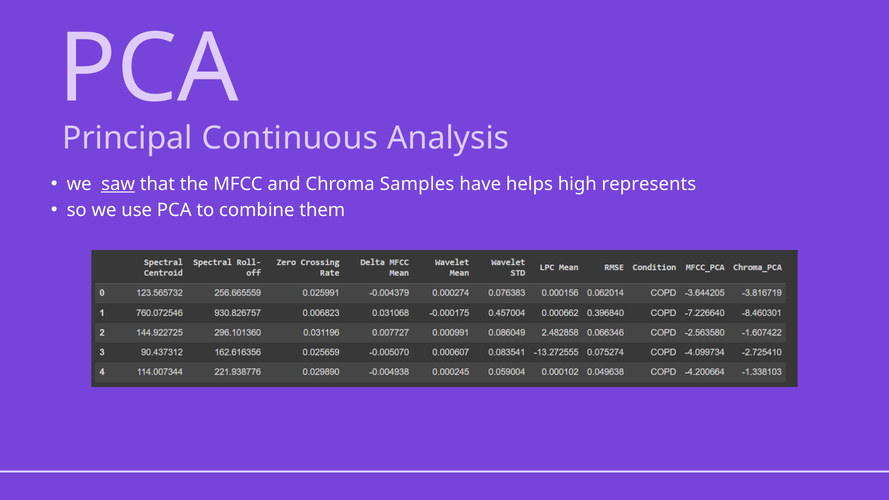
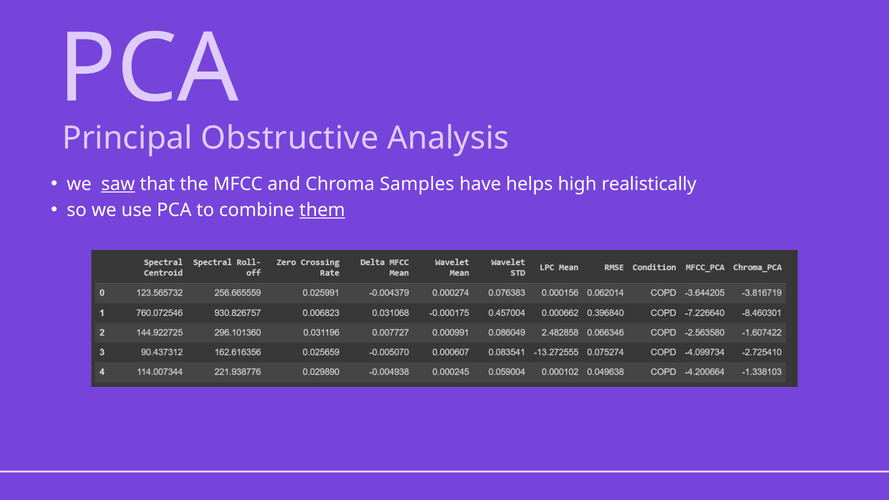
Continuous: Continuous -> Obstructive (290, 138)
represents: represents -> realistically (649, 184)
them underline: none -> present (322, 210)
